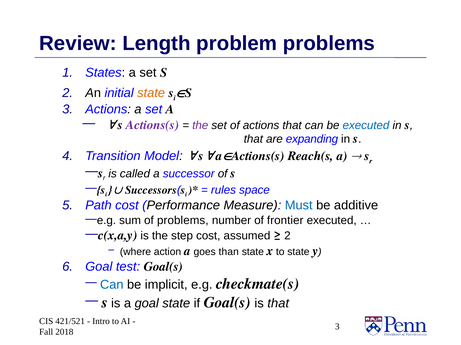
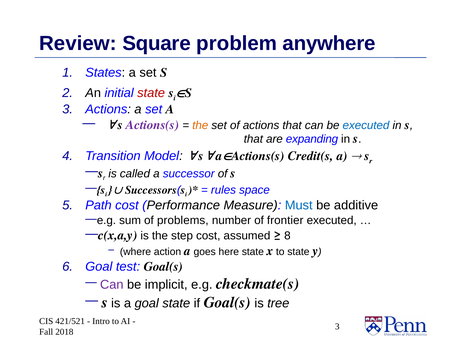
Length: Length -> Square (157, 44)
problem problems: problems -> anywhere (329, 44)
state colour: orange -> red (151, 93)
the colour: purple -> orange (200, 126)
Reach(s: Reach(s -> Credit(s (311, 156)
2: 2 -> 8 (287, 236)
than: than -> here (229, 252)
Can colour: blue -> purple (112, 285)
is that: that -> tree (278, 304)
